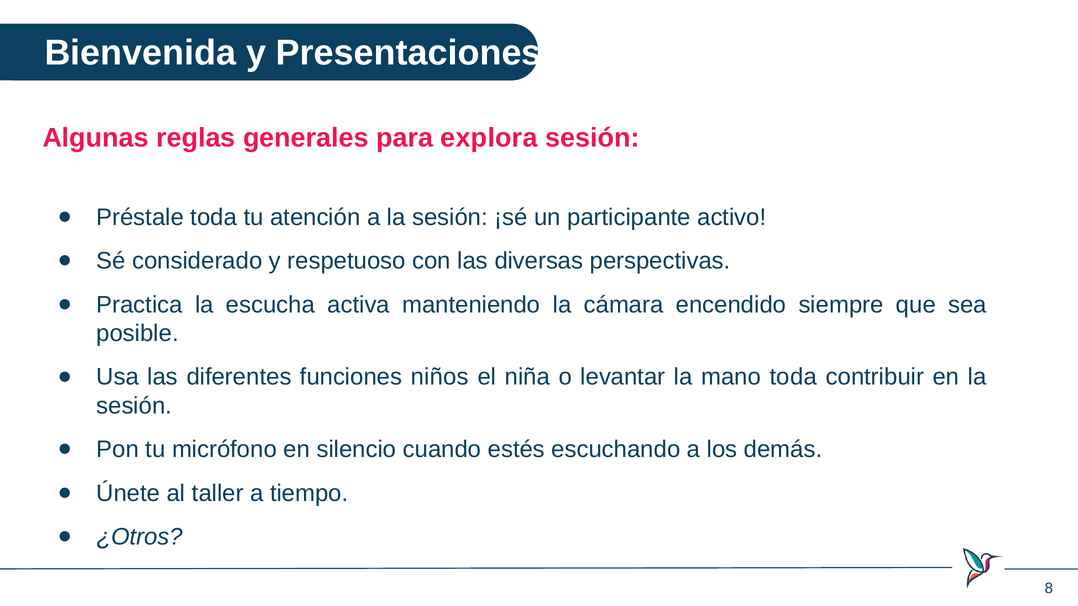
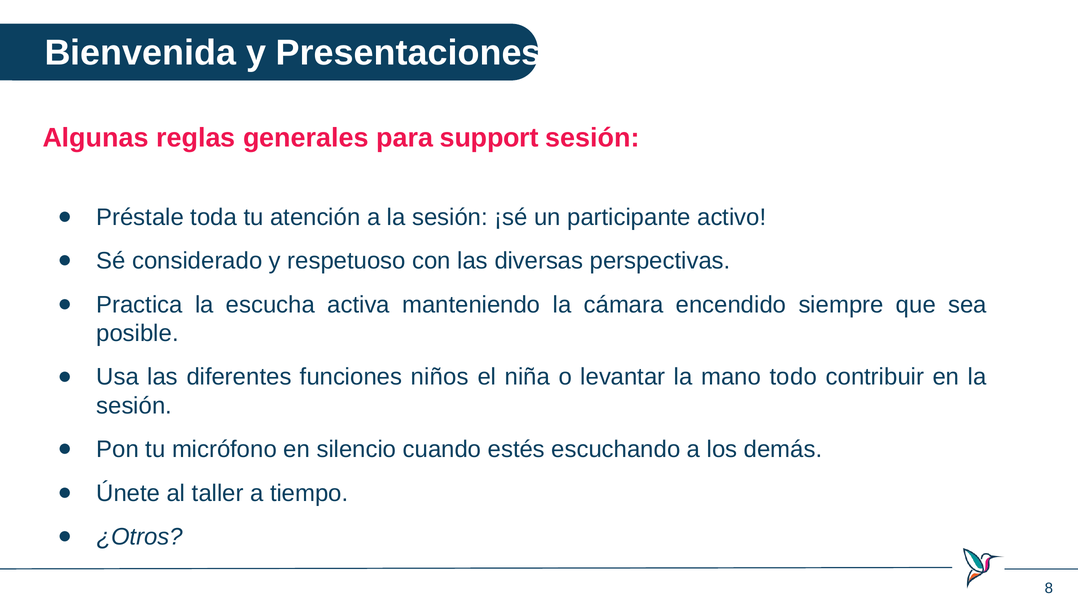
explora: explora -> support (489, 138)
mano toda: toda -> todo (793, 377)
